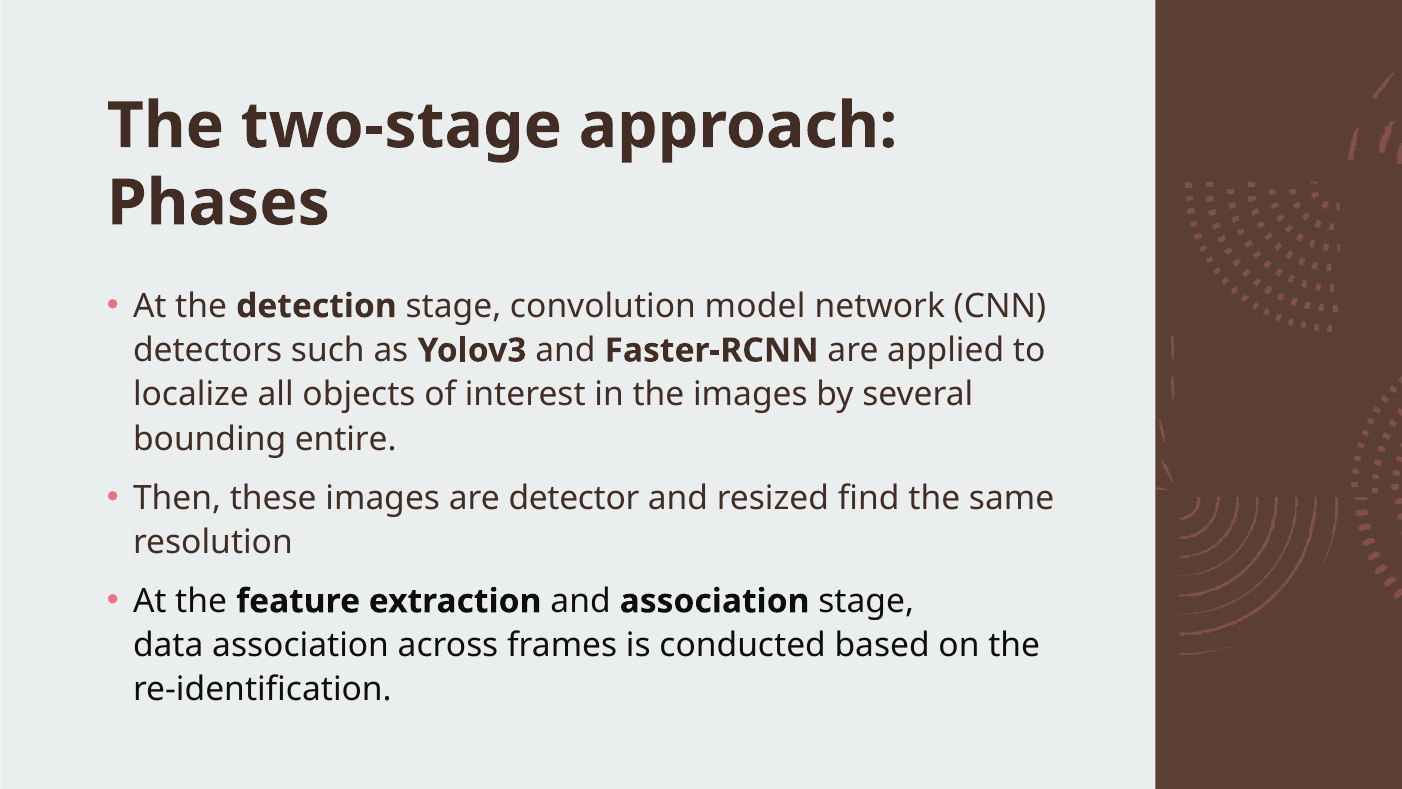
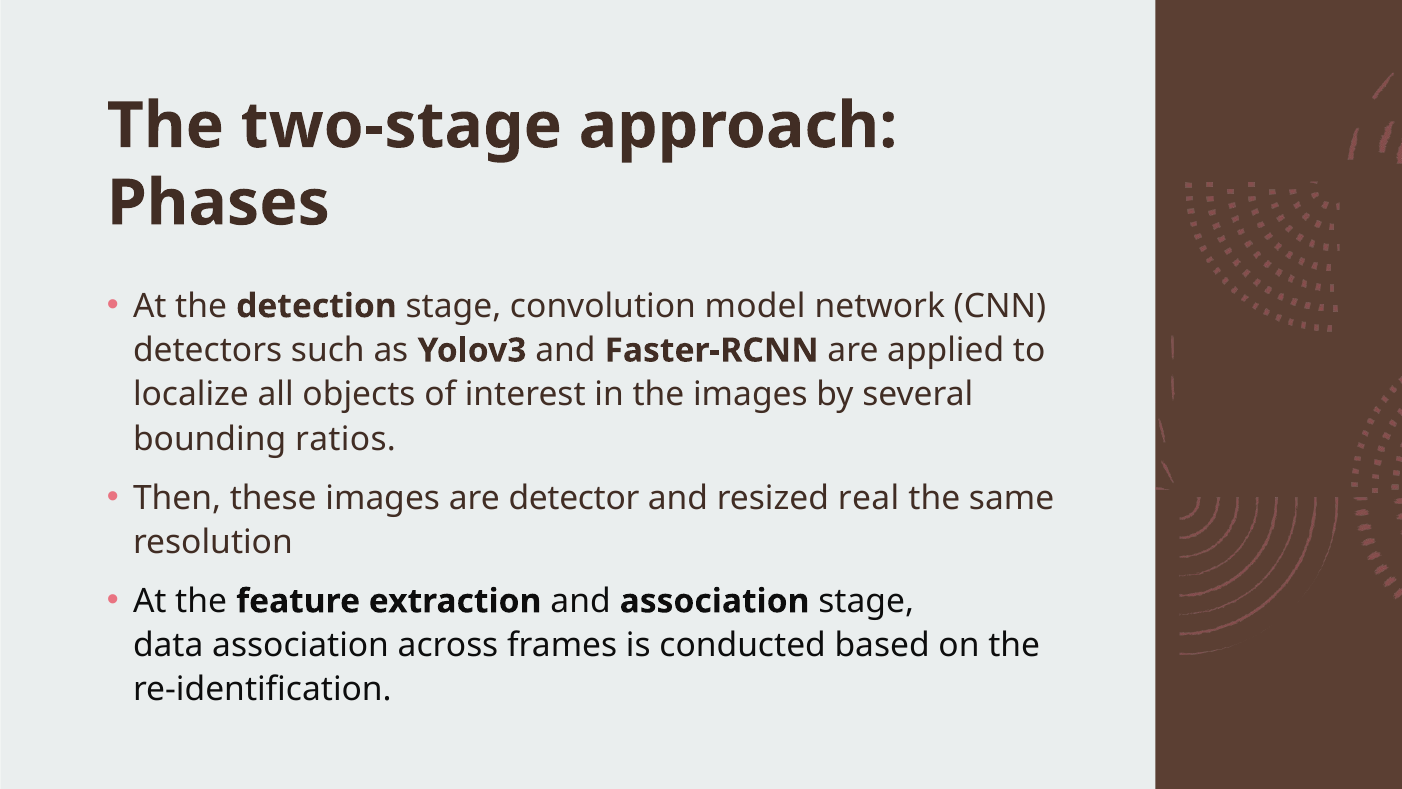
entire: entire -> ratios (346, 439)
find: find -> real (869, 498)
